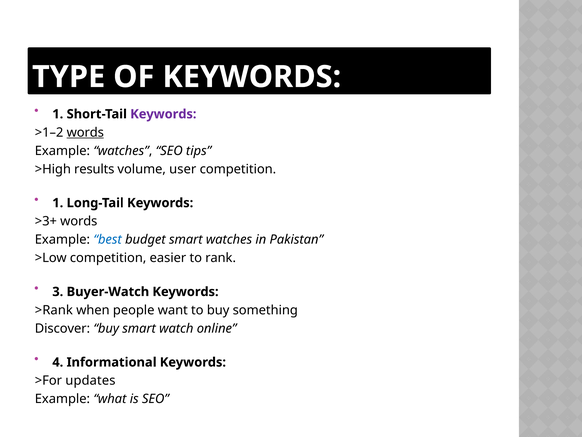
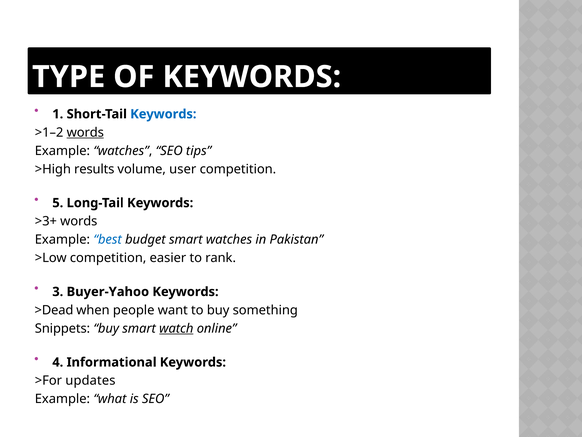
Keywords colour: purple -> blue (163, 114)
1: 1 -> 5 (58, 203)
Buyer-Watch: Buyer-Watch -> Buyer-Yahoo (108, 291)
>Rank: >Rank -> >Dead (54, 310)
Discover: Discover -> Snippets (62, 328)
watch underline: none -> present (176, 328)
